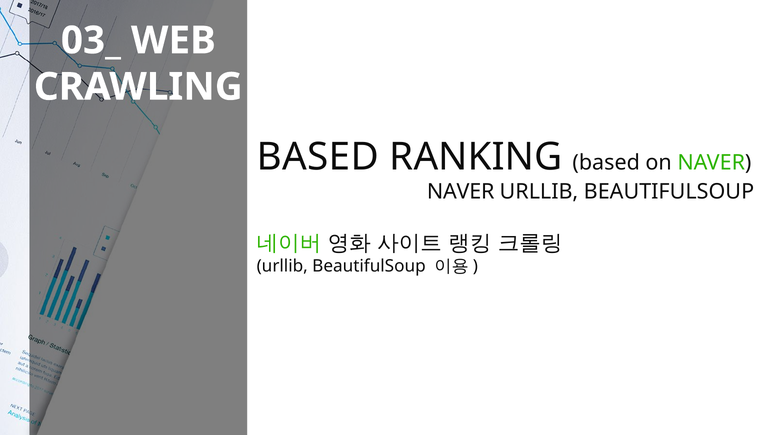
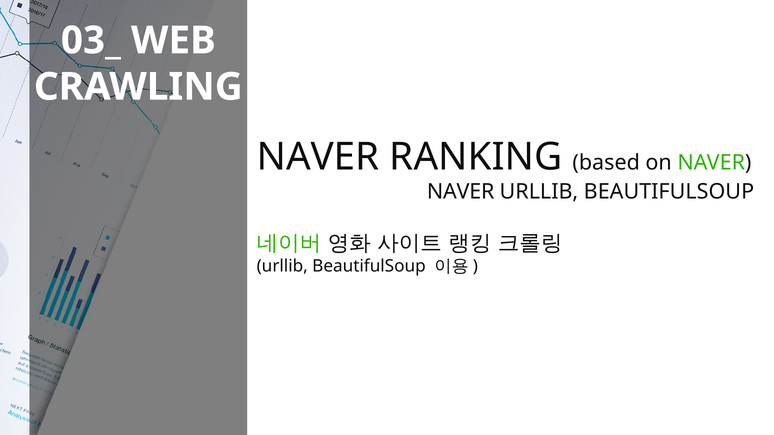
BASED: BASED -> NAVER (318, 157)
